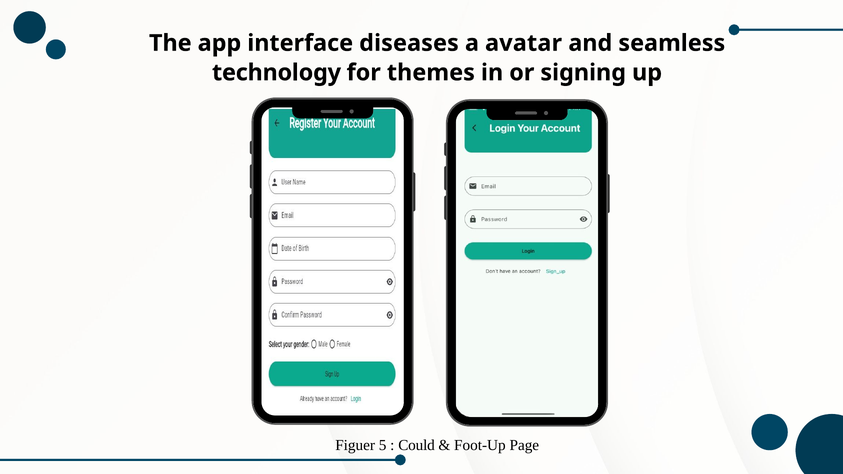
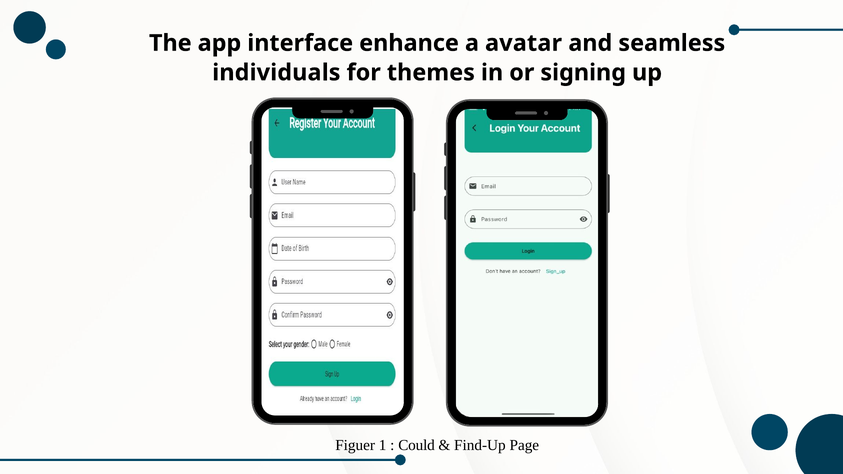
diseases: diseases -> enhance (409, 43)
technology: technology -> individuals (276, 73)
5: 5 -> 1 (383, 445)
Foot-Up: Foot-Up -> Find-Up (480, 445)
